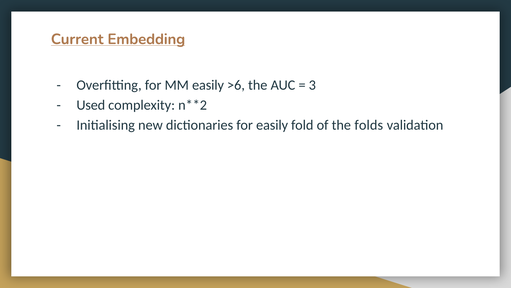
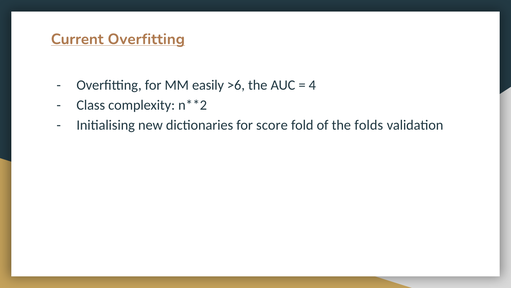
Current Embedding: Embedding -> Overfitting (146, 39)
3: 3 -> 4 (312, 85)
Used: Used -> Class (91, 105)
for easily: easily -> score (272, 125)
